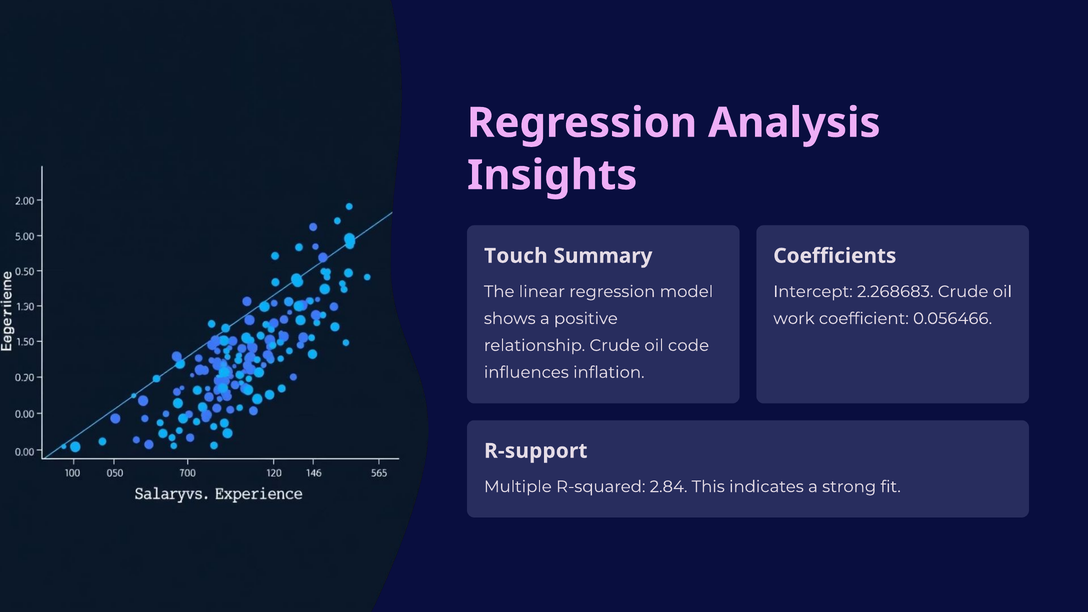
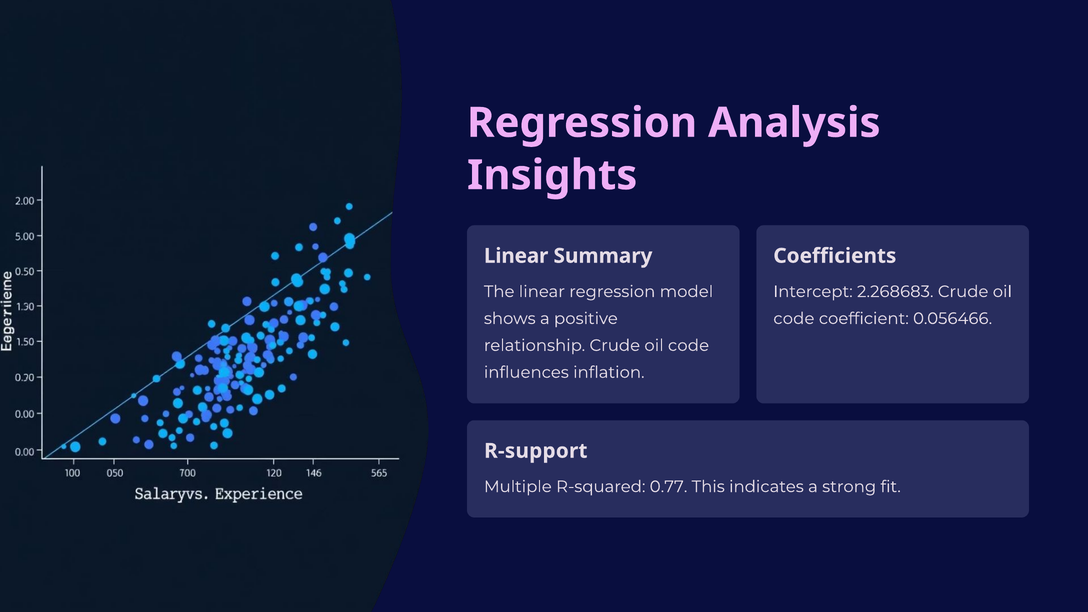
Touch: Touch -> Linear (516, 256)
work: work -> code (794, 319)
2.84: 2.84 -> 0.77 (669, 487)
